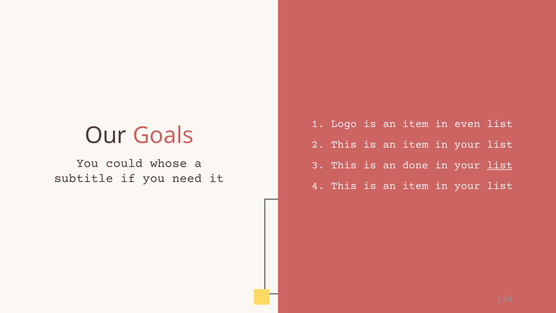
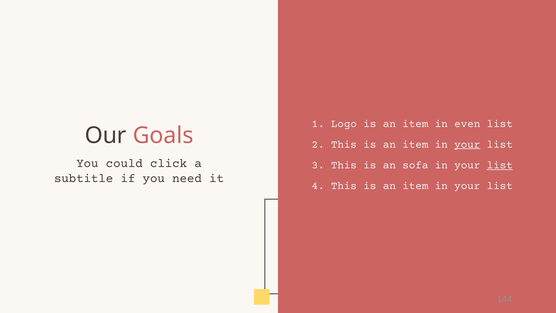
your underline: none -> present (467, 144)
whose: whose -> click (169, 163)
done: done -> sofa (415, 165)
